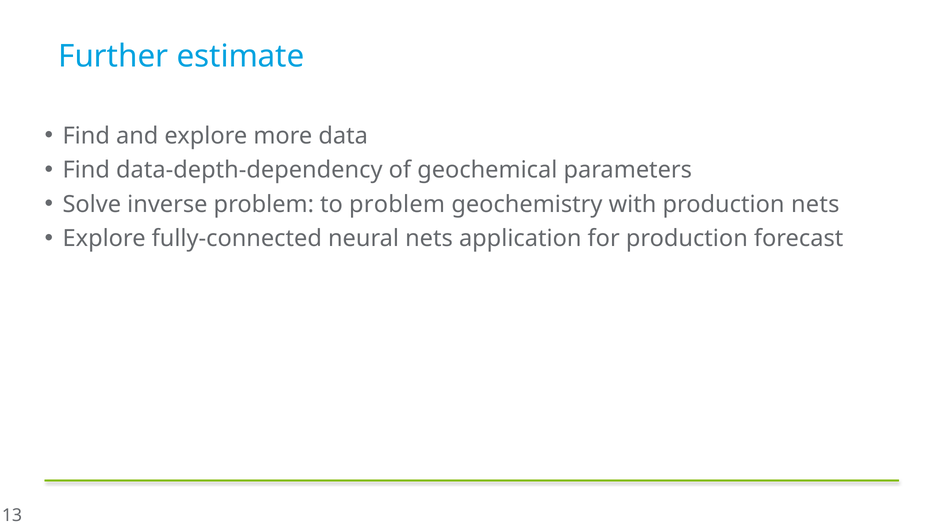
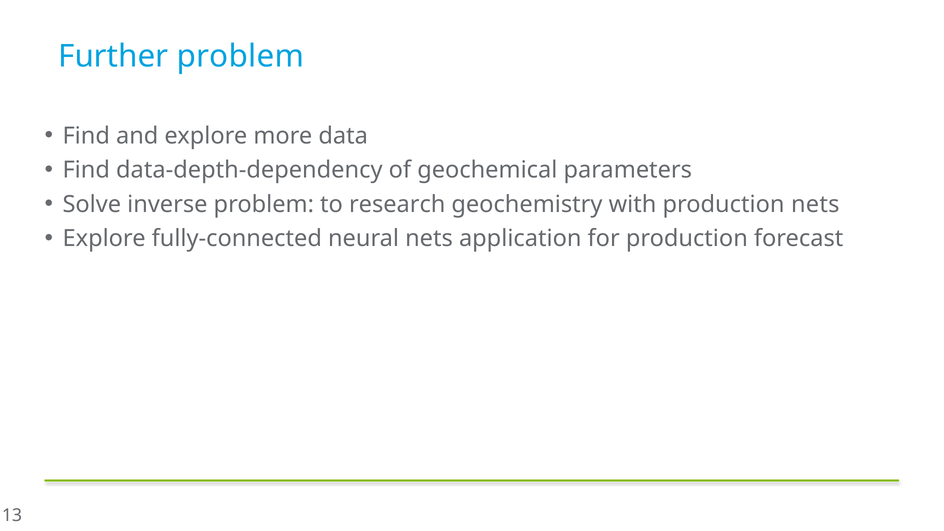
Further estimate: estimate -> problem (240, 56)
to problem: problem -> research (397, 204)
